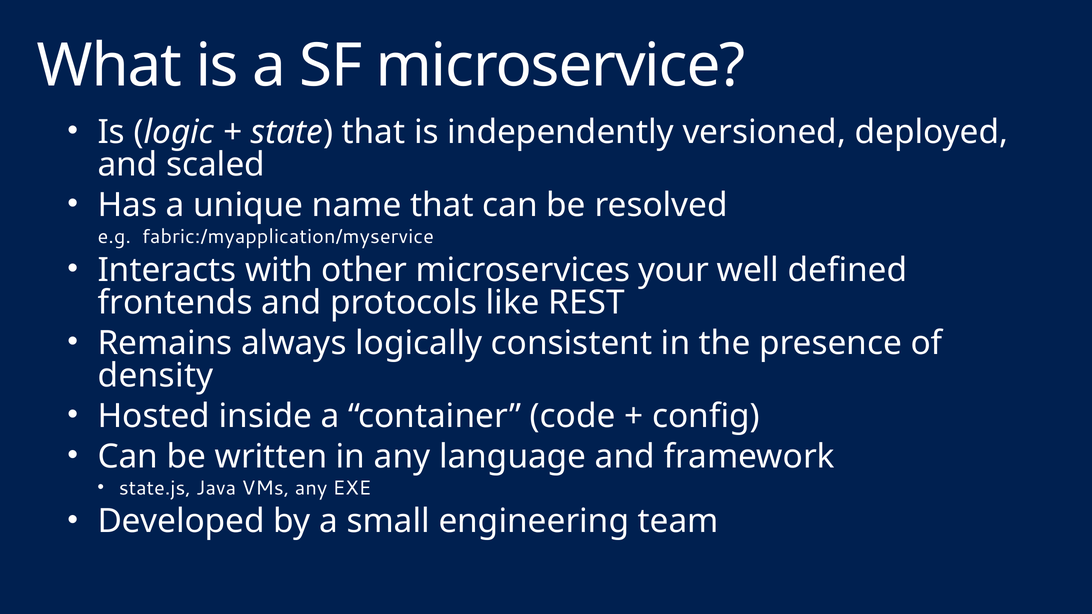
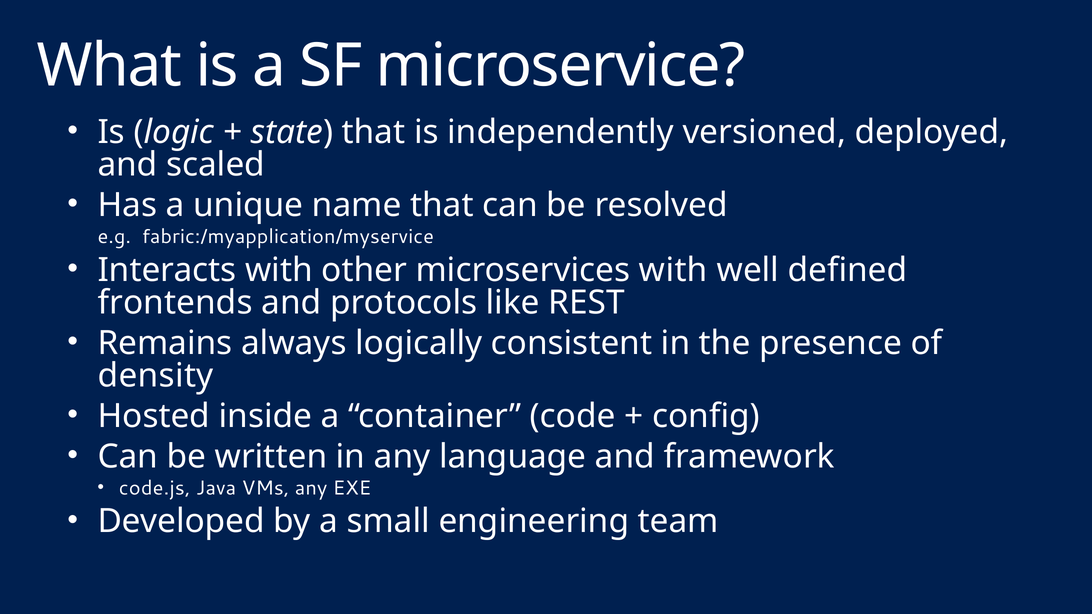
microservices your: your -> with (673, 270)
state.js: state.js -> code.js (155, 488)
